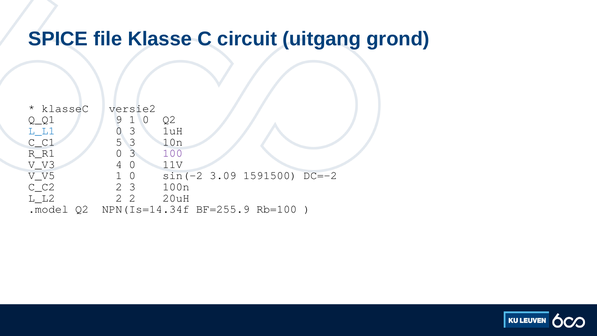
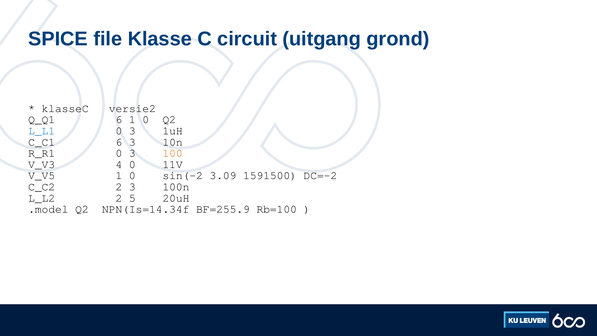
Q_Q1 9: 9 -> 6 (119, 120)
C_C1 5: 5 -> 6 (119, 142)
100 colour: purple -> orange (173, 153)
2 2: 2 -> 5 (132, 198)
